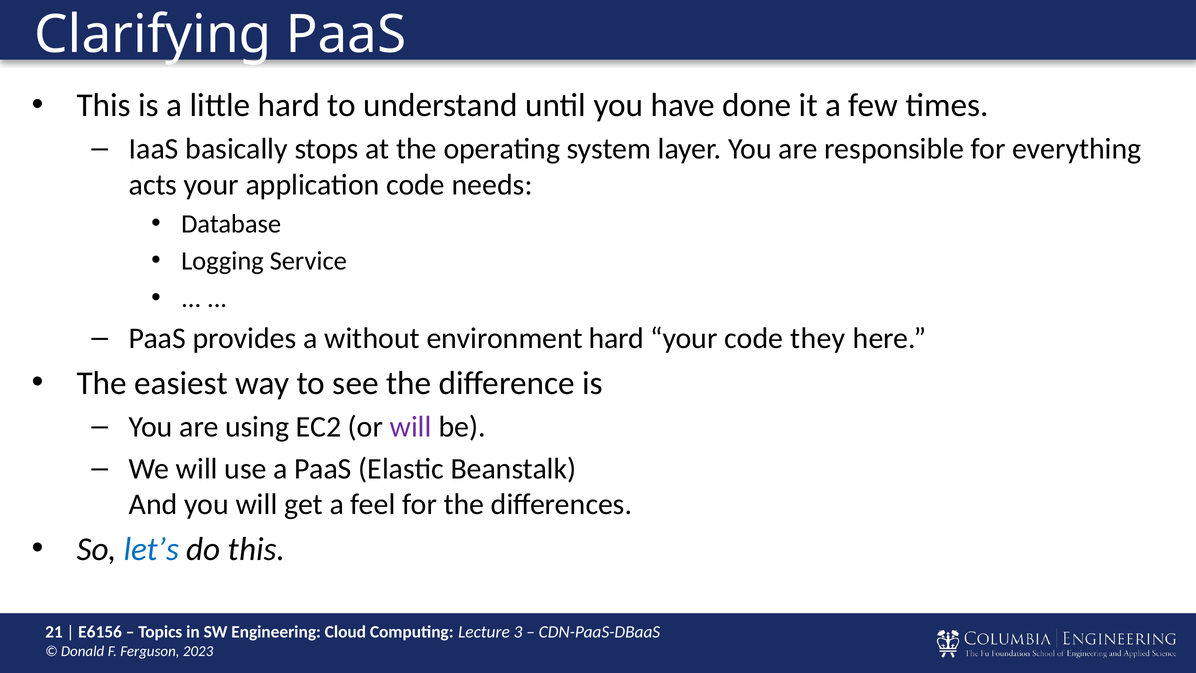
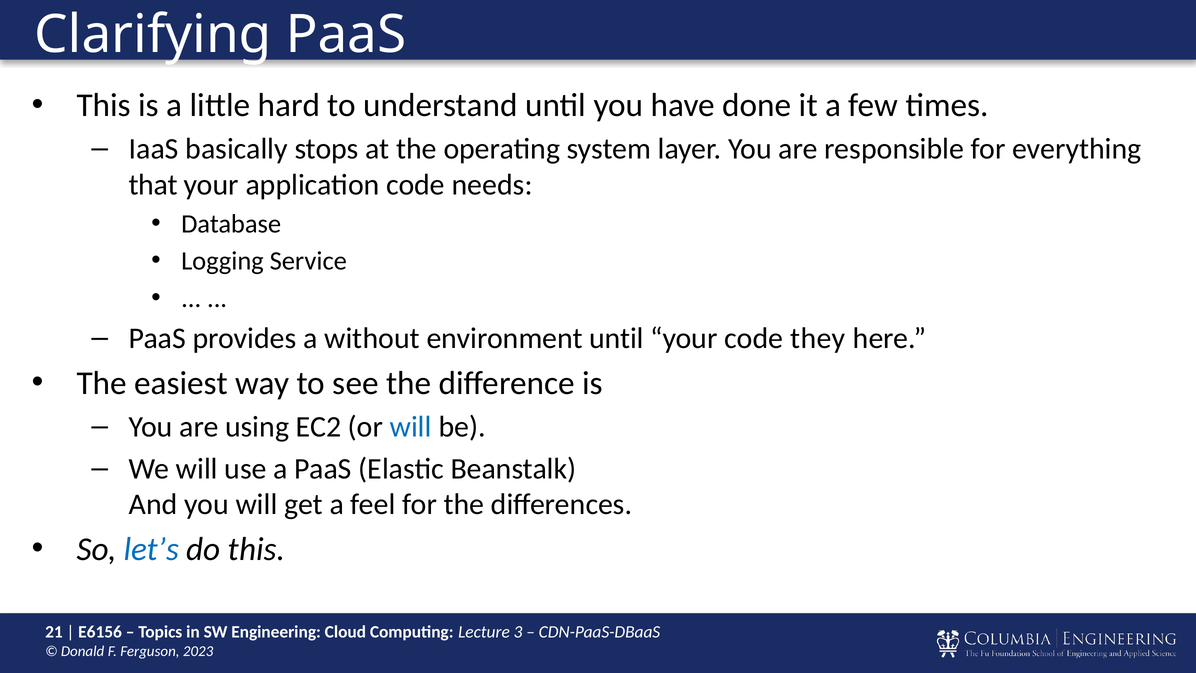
acts: acts -> that (153, 185)
environment hard: hard -> until (617, 338)
will colour: purple -> blue (411, 427)
